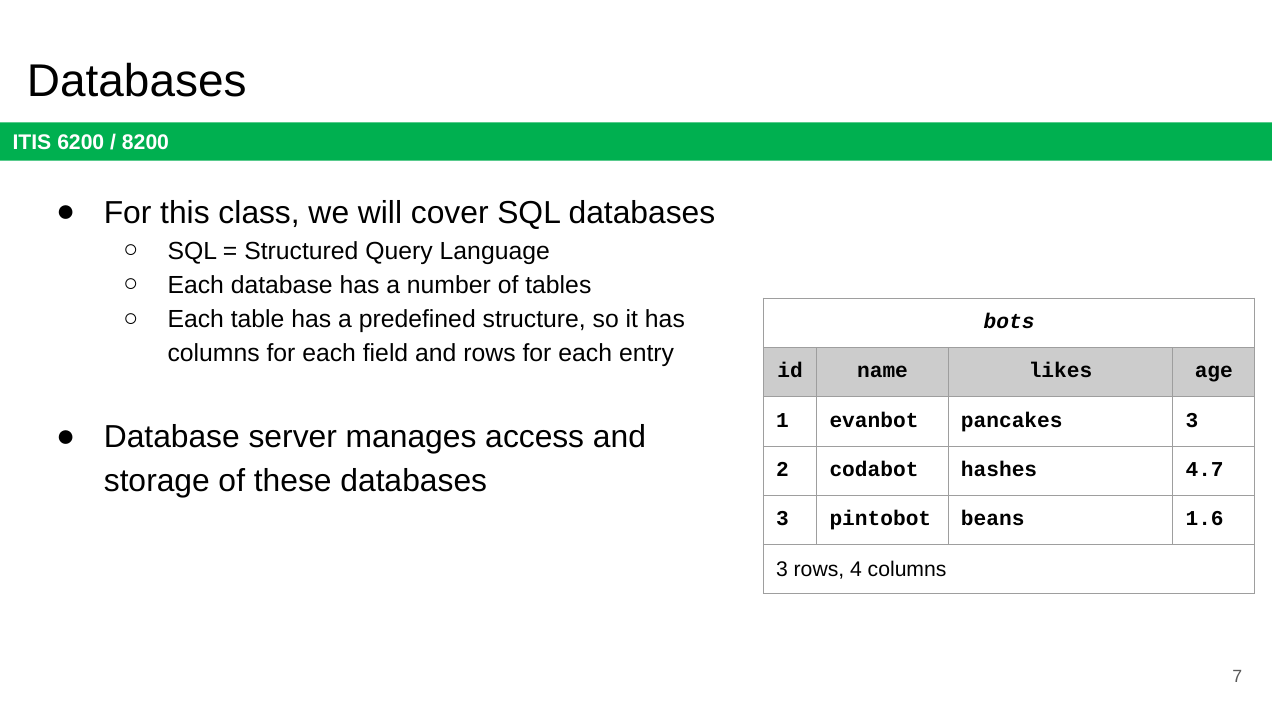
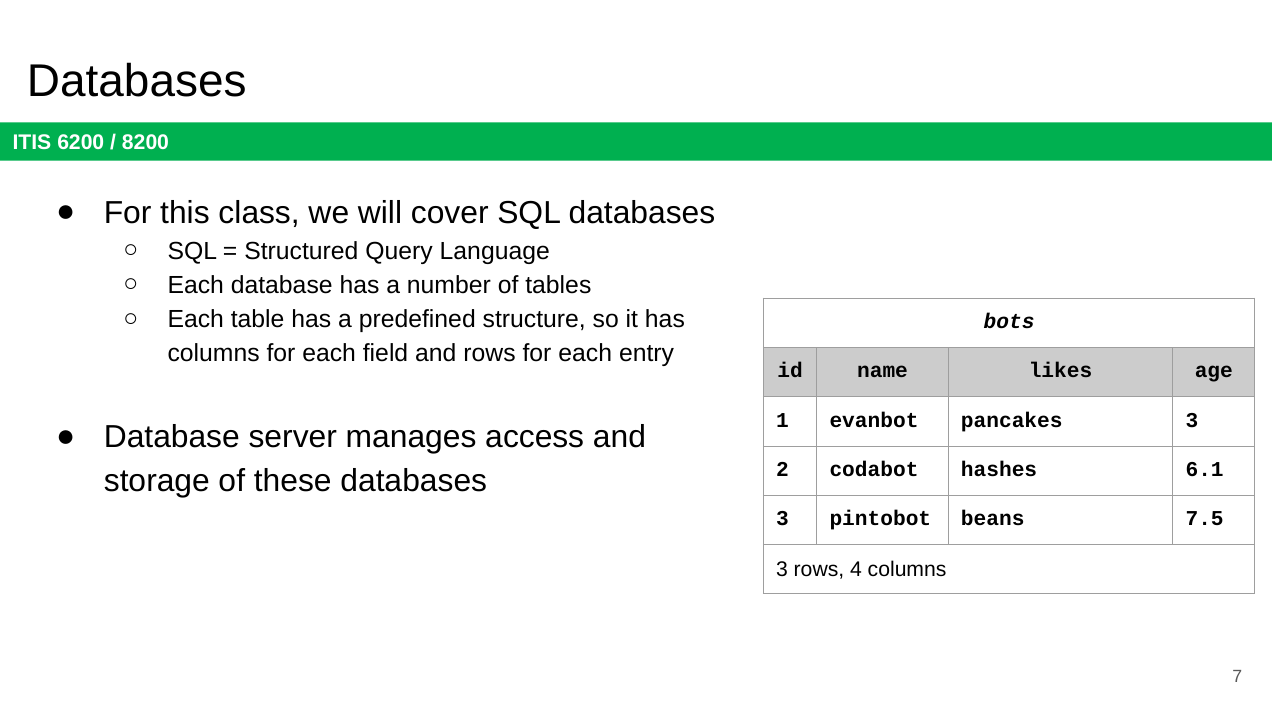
4.7: 4.7 -> 6.1 (1205, 470)
1.6: 1.6 -> 7.5 (1205, 519)
